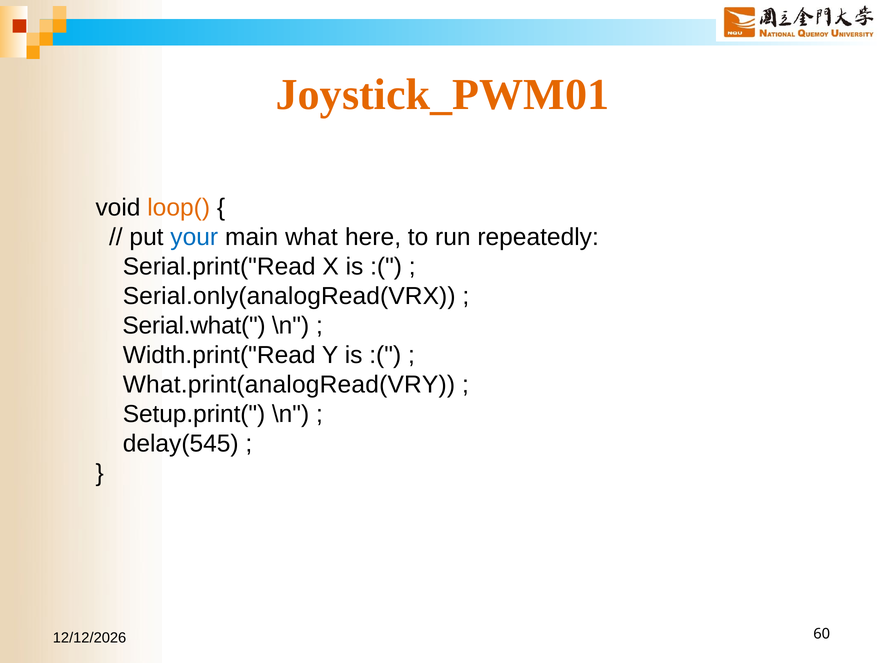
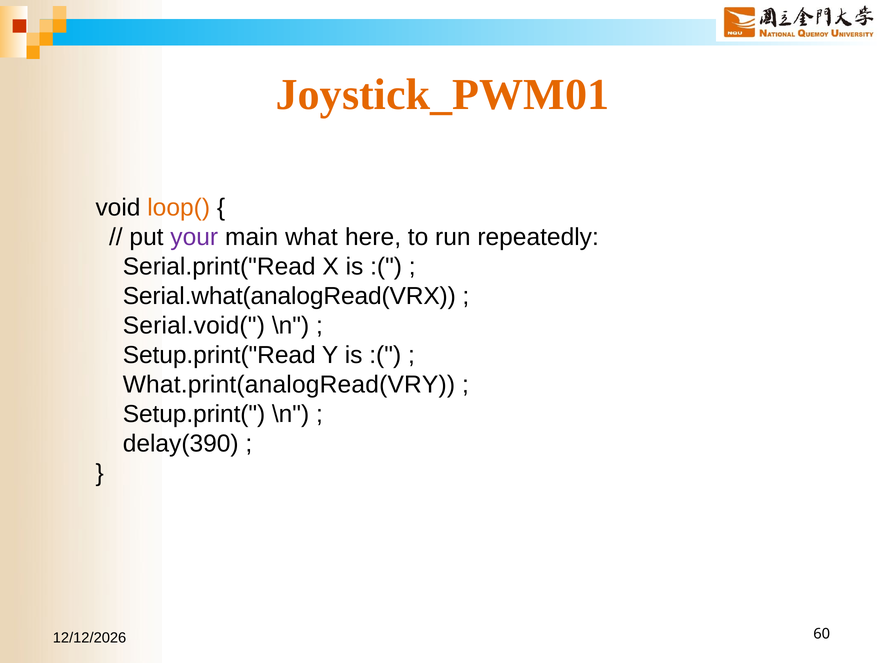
your colour: blue -> purple (194, 237)
Serial.only(analogRead(VRX: Serial.only(analogRead(VRX -> Serial.what(analogRead(VRX (289, 296)
Serial.what(: Serial.what( -> Serial.void( (194, 325)
Width.print("Read: Width.print("Read -> Setup.print("Read (219, 355)
delay(545: delay(545 -> delay(390 (181, 443)
